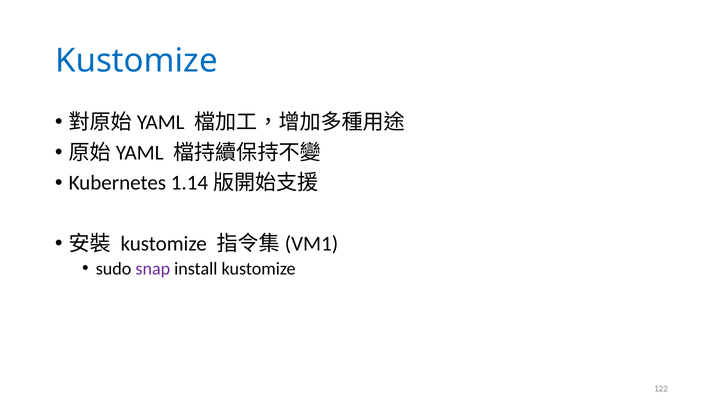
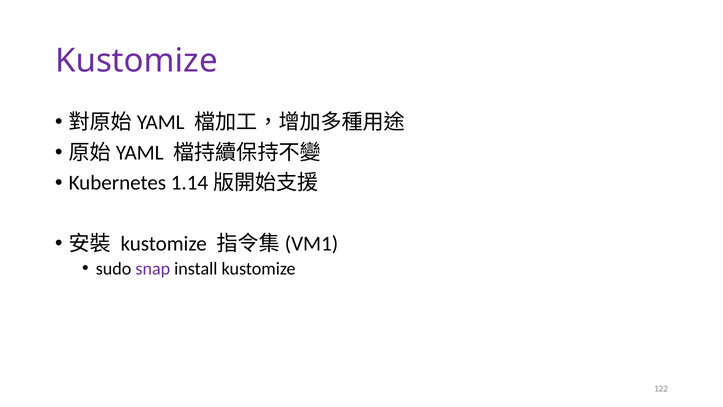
Kustomize colour: blue -> purple (136, 61)
